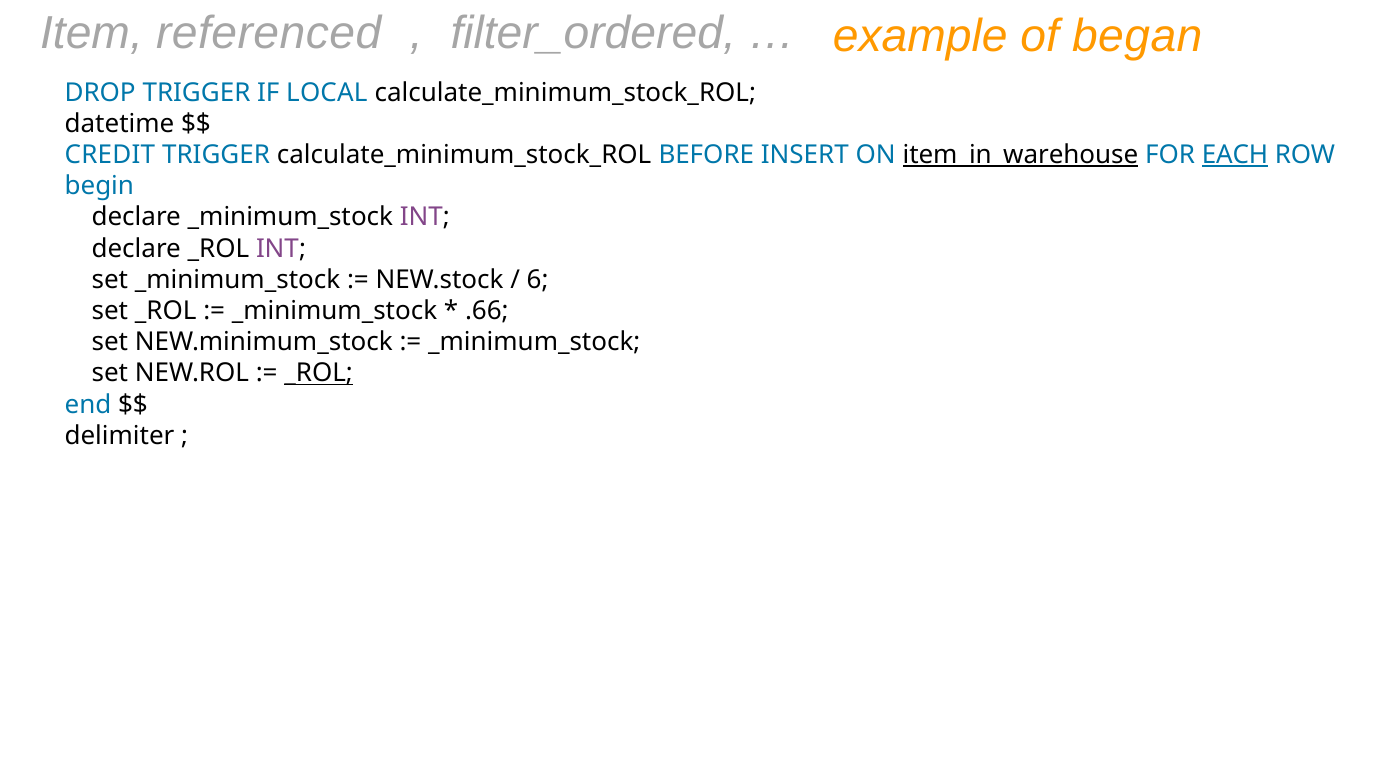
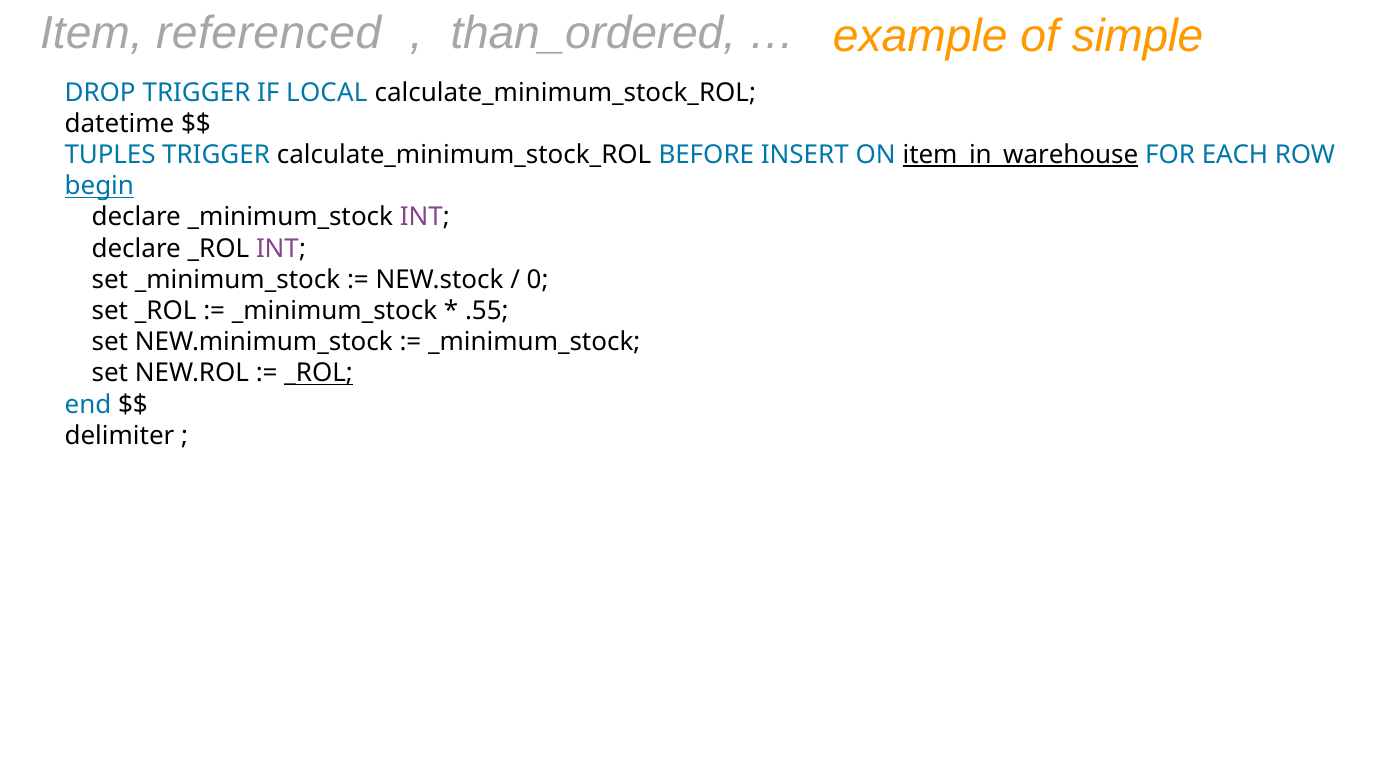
filter_ordered: filter_ordered -> than_ordered (593, 33)
began: began -> simple (1138, 36)
CREDIT: CREDIT -> TUPLES (110, 155)
EACH underline: present -> none (1235, 155)
begin underline: none -> present (99, 186)
6: 6 -> 0 (538, 280)
.66: .66 -> .55 (487, 311)
